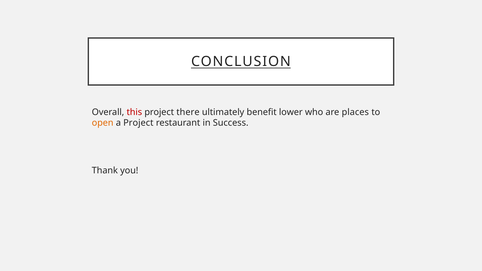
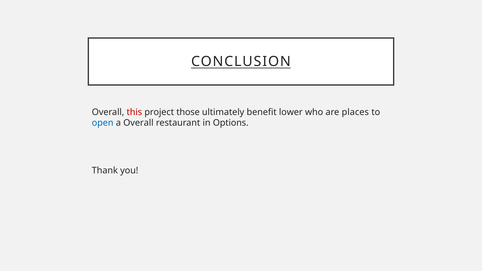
there: there -> those (188, 112)
open colour: orange -> blue (103, 123)
a Project: Project -> Overall (138, 123)
Success: Success -> Options (231, 123)
